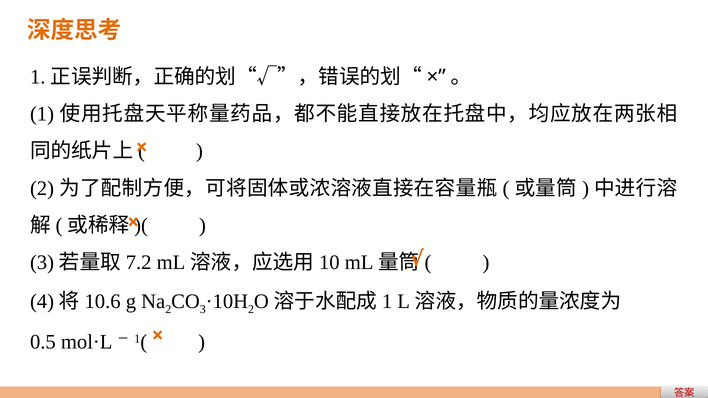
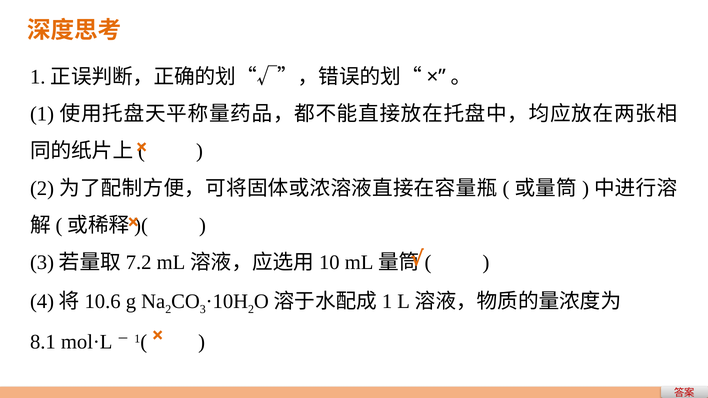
0.5: 0.5 -> 8.1 (43, 342)
